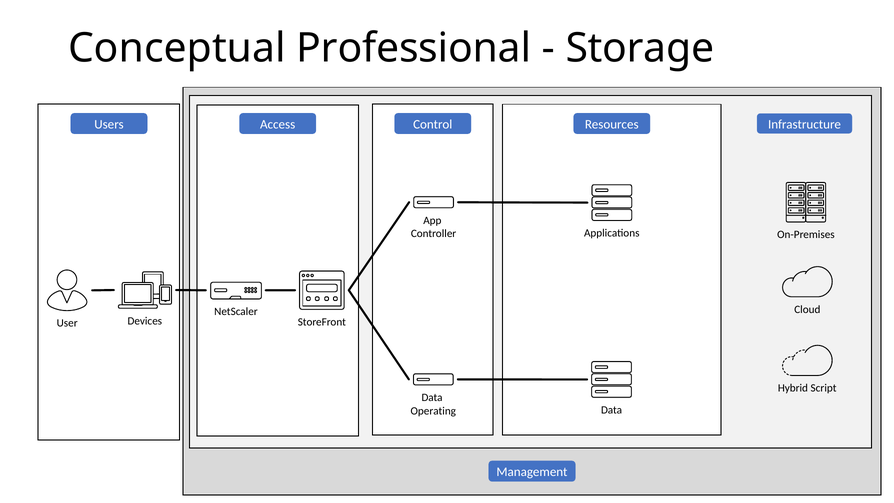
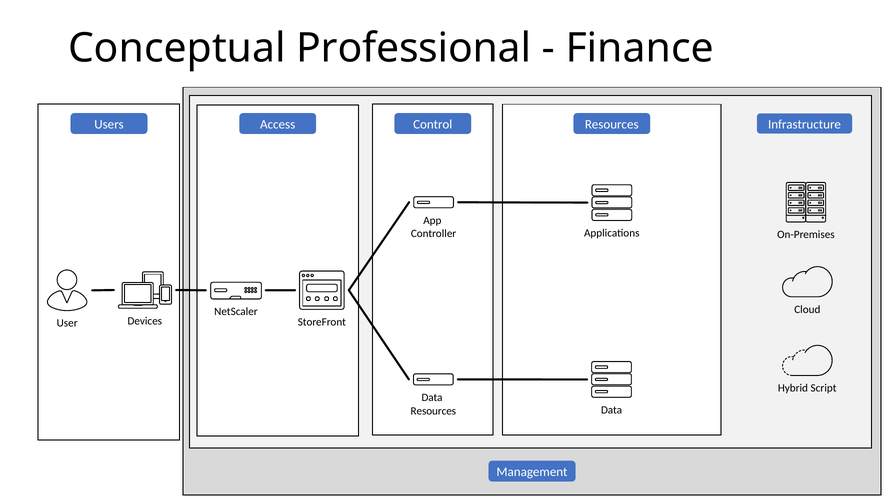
Storage: Storage -> Finance (640, 48)
Operating: Operating -> Resources (433, 411)
